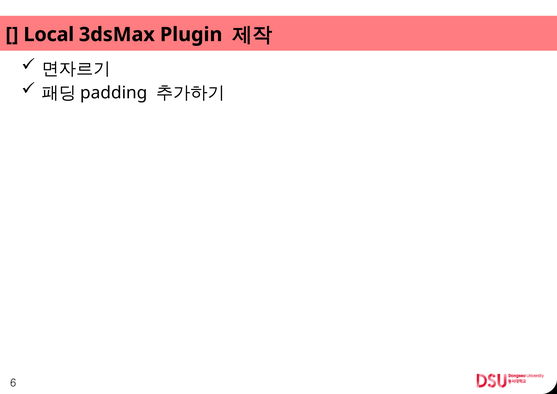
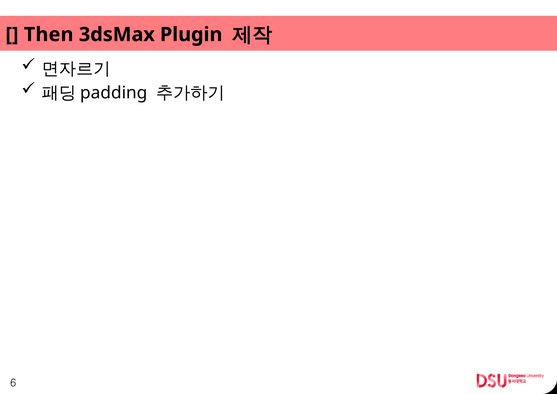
Local: Local -> Then (49, 35)
